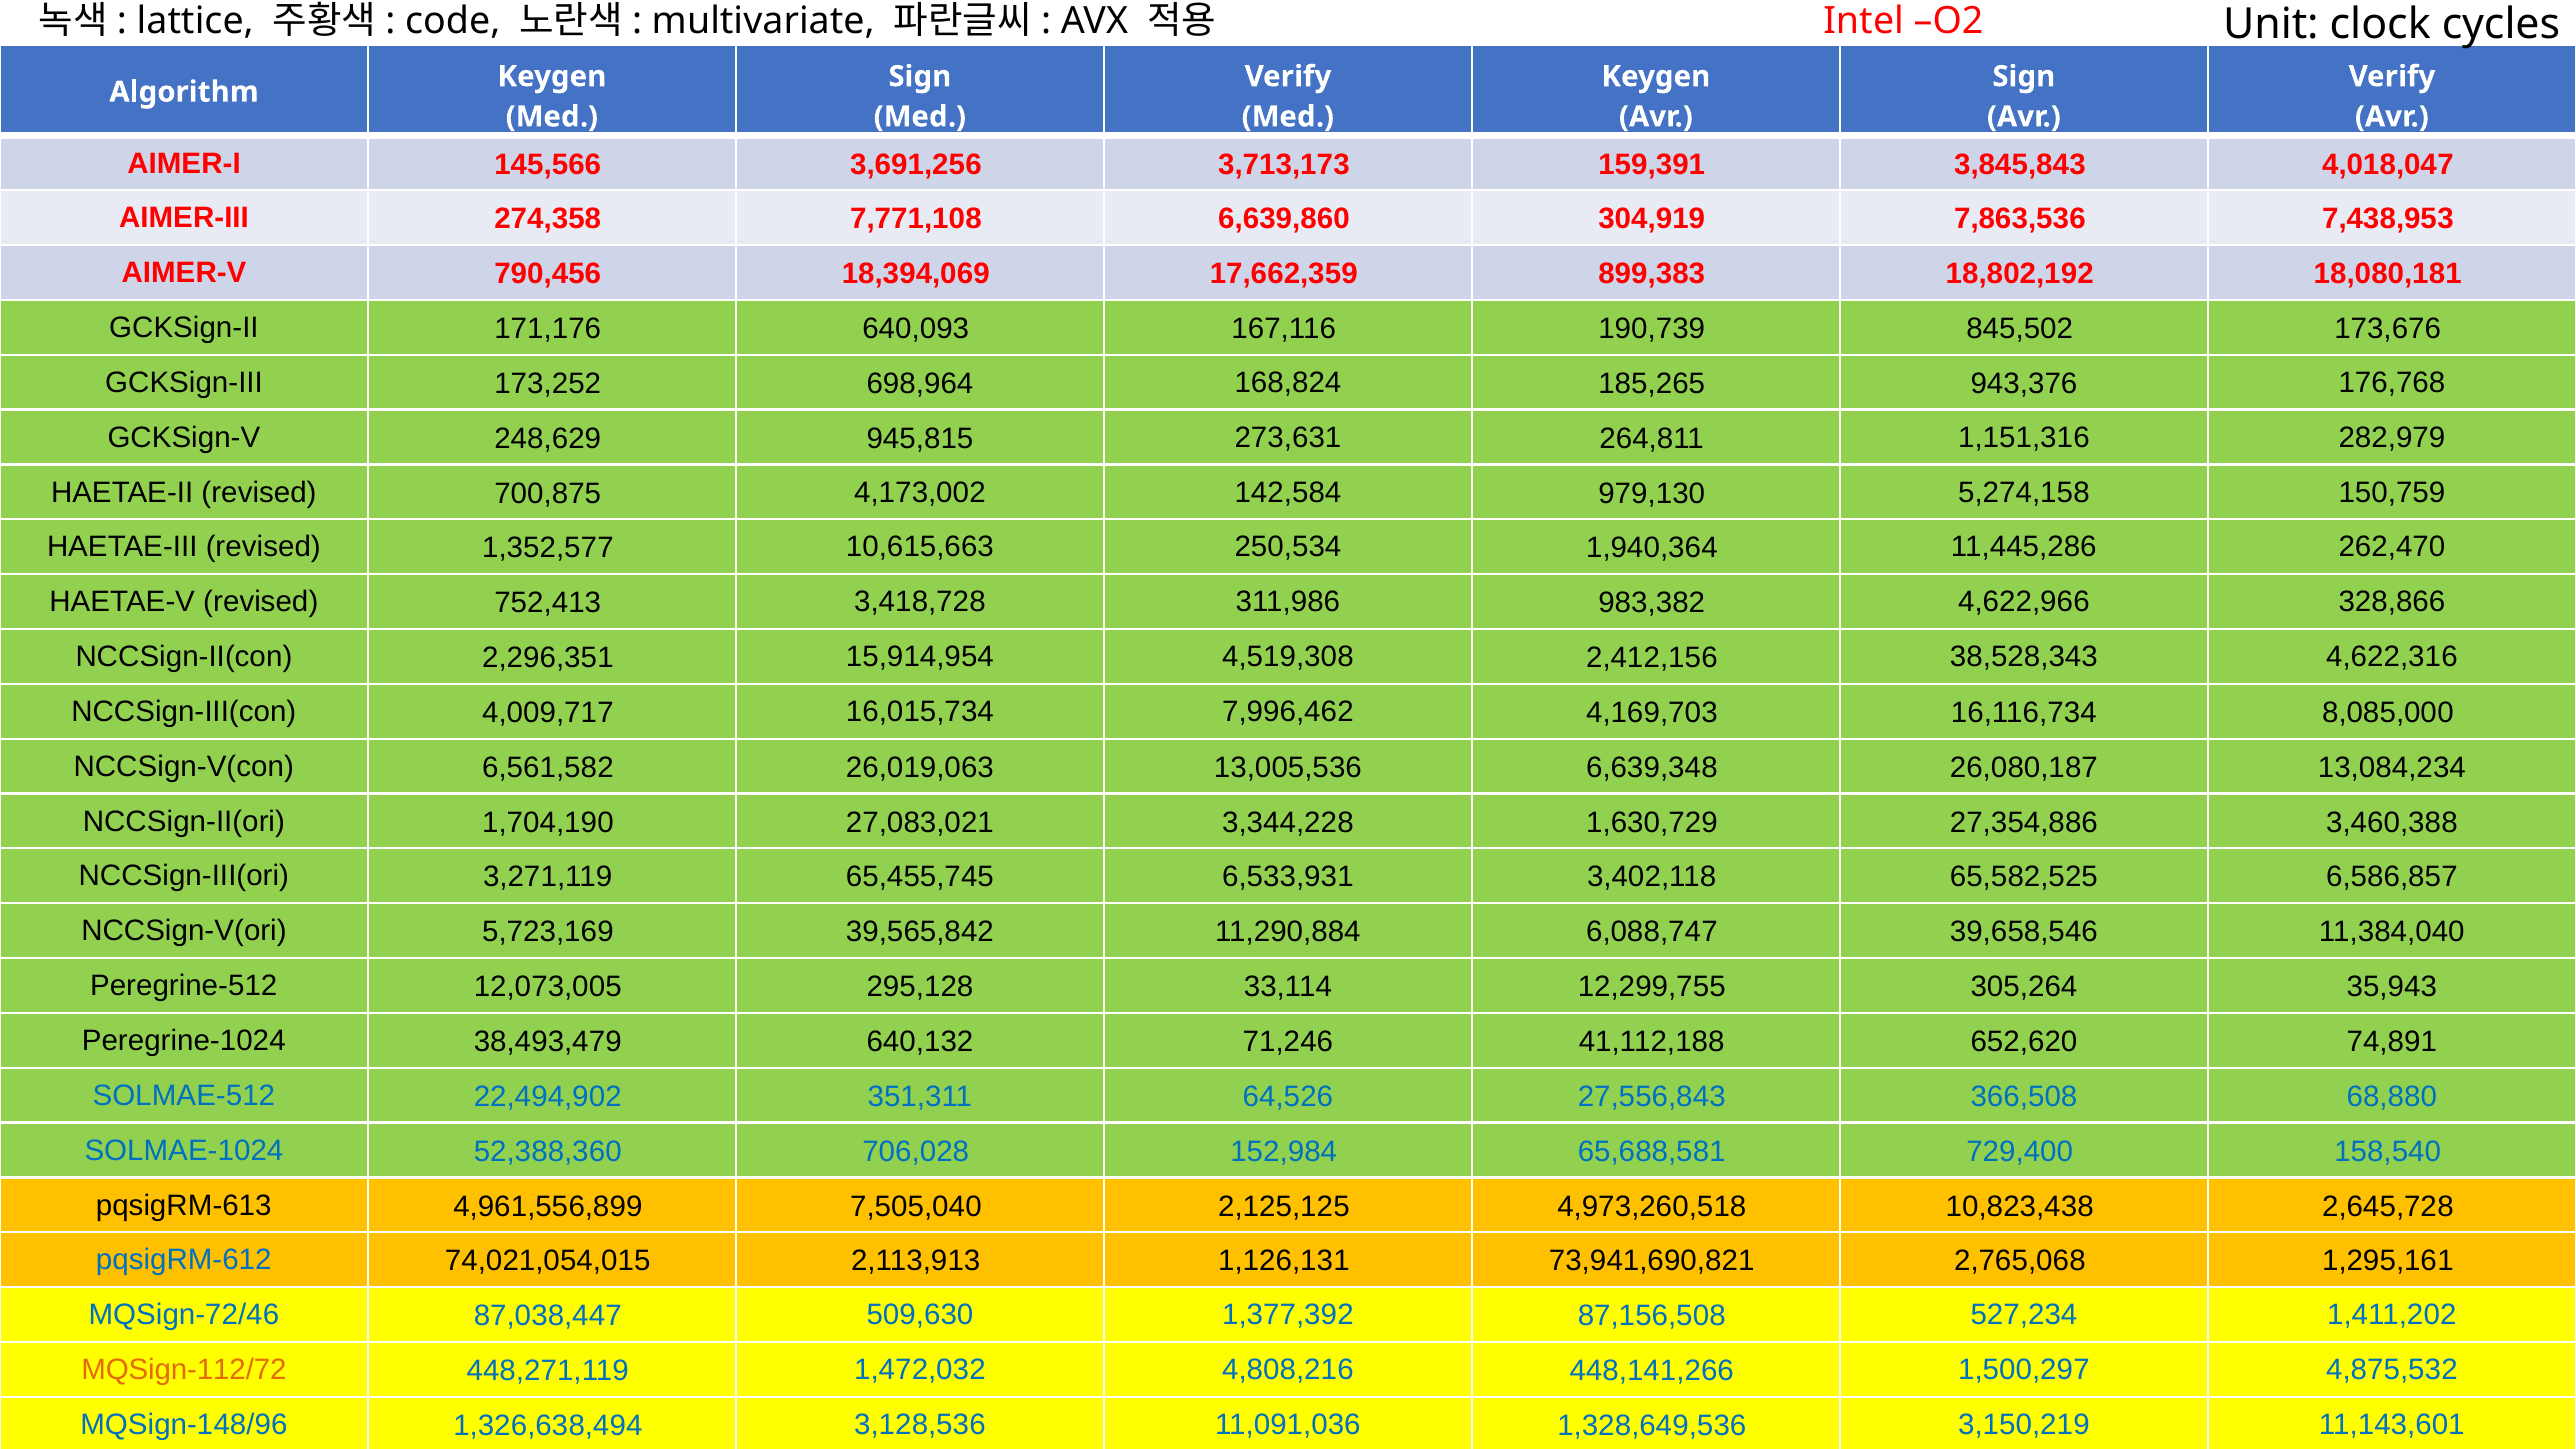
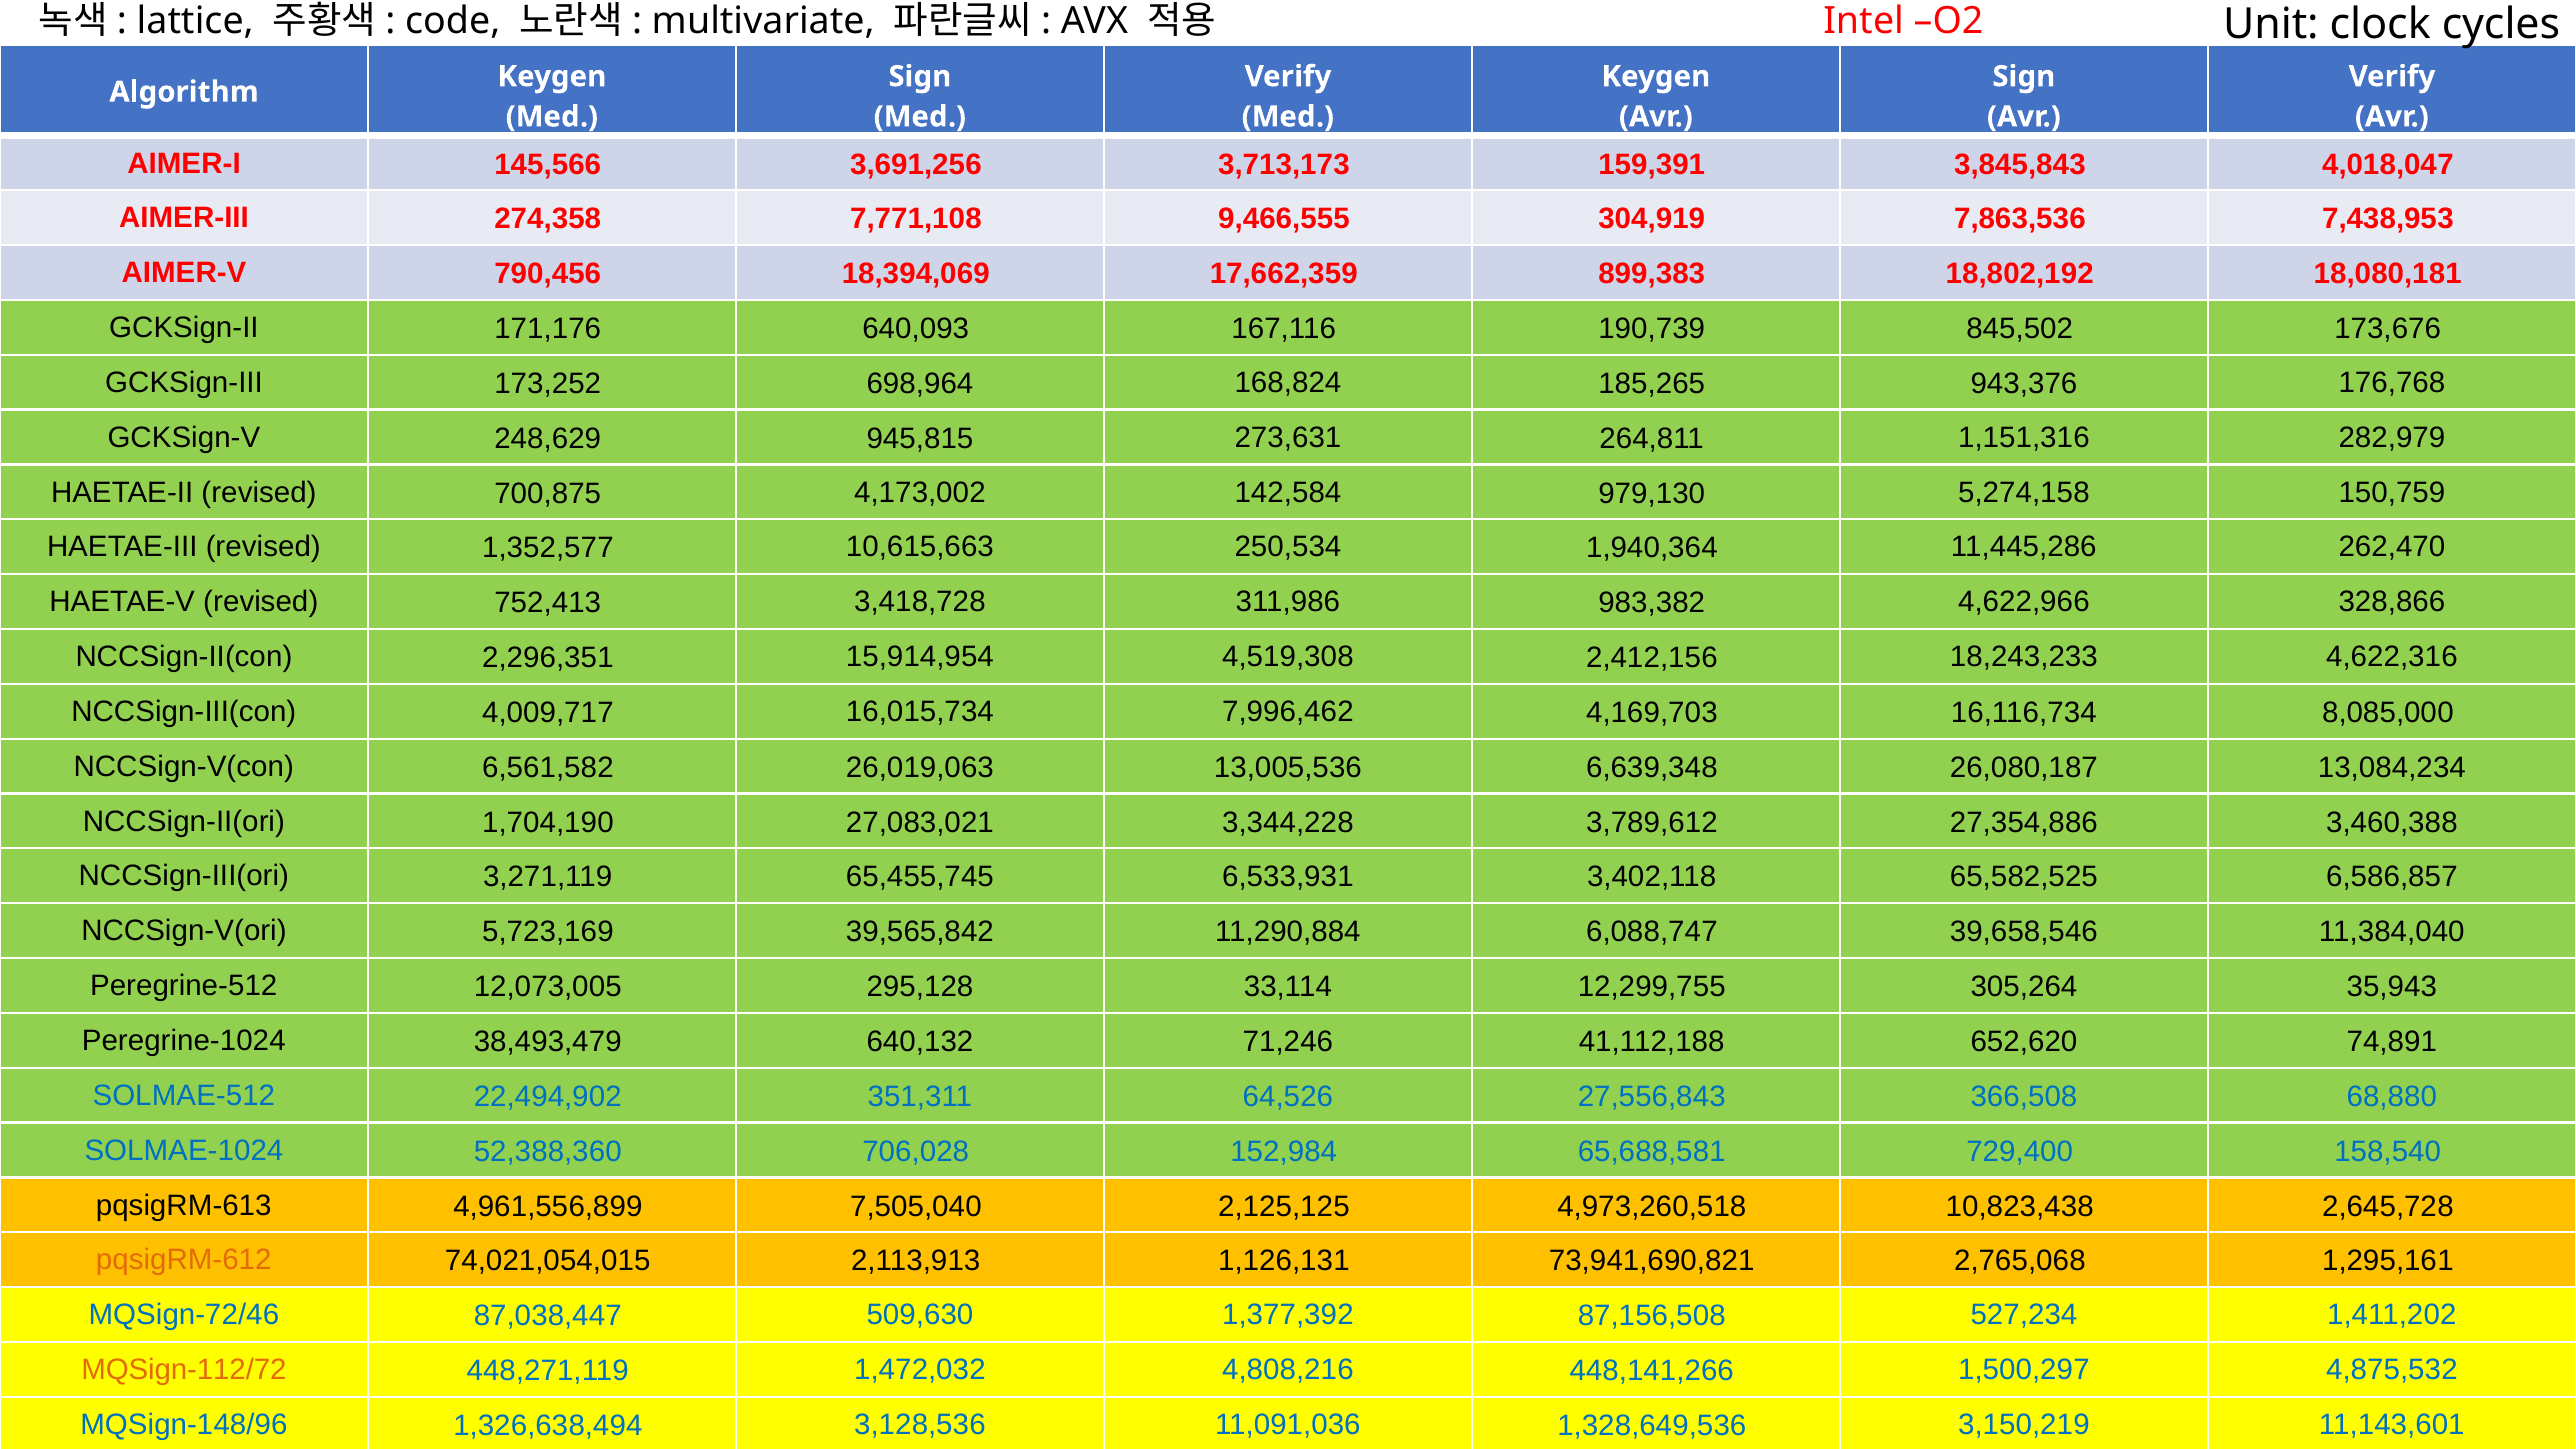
6,639,860: 6,639,860 -> 9,466,555 (1284, 219)
38,528,343: 38,528,343 -> 18,243,233 (2024, 657)
1,630,729: 1,630,729 -> 3,789,612 (1652, 822)
pqsigRM-612 colour: blue -> orange (184, 1260)
